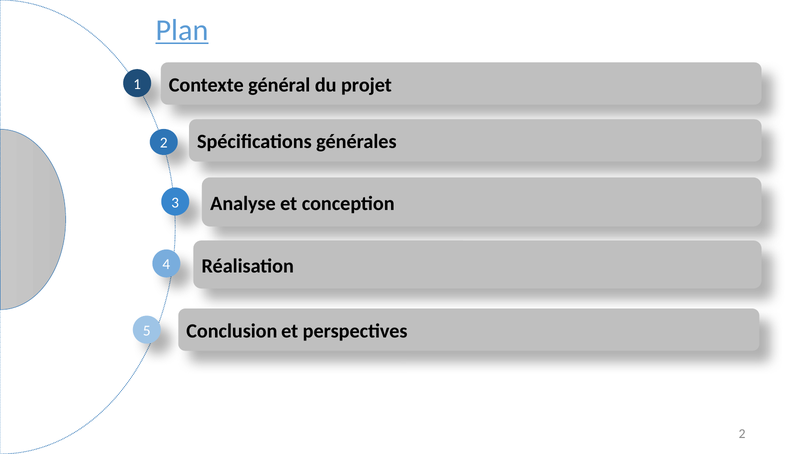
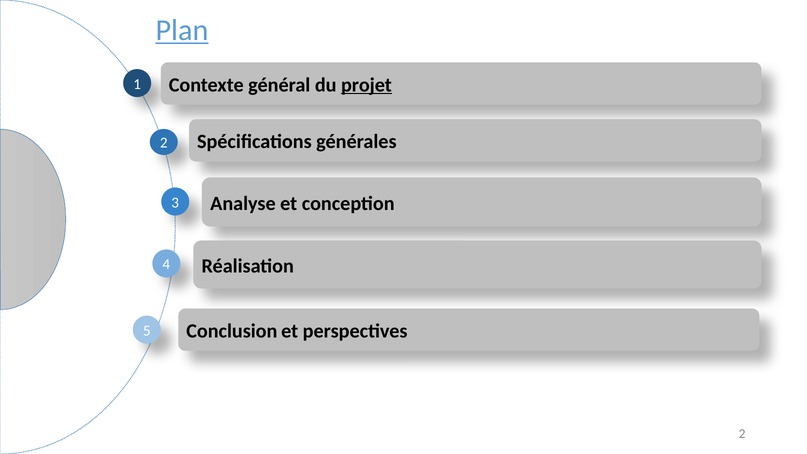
projet underline: none -> present (366, 85)
